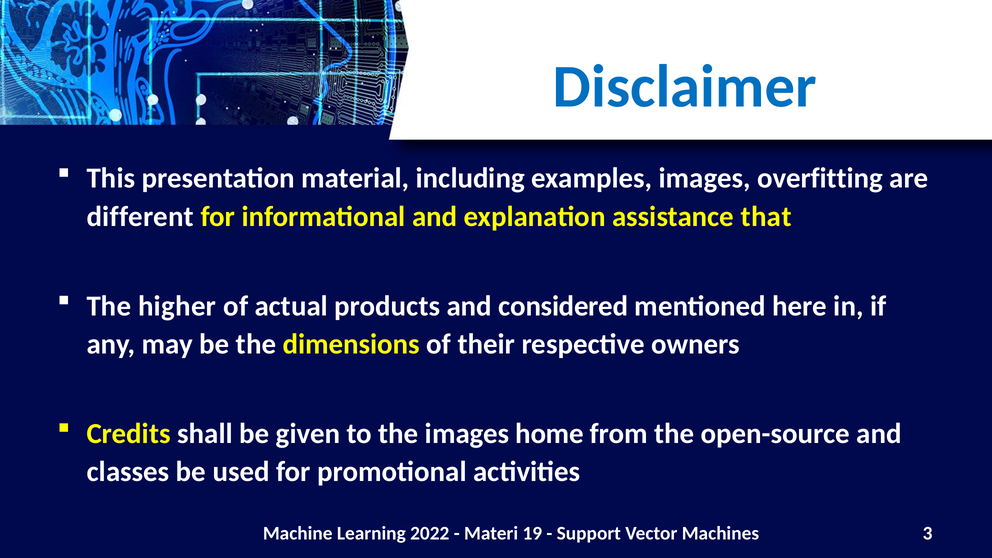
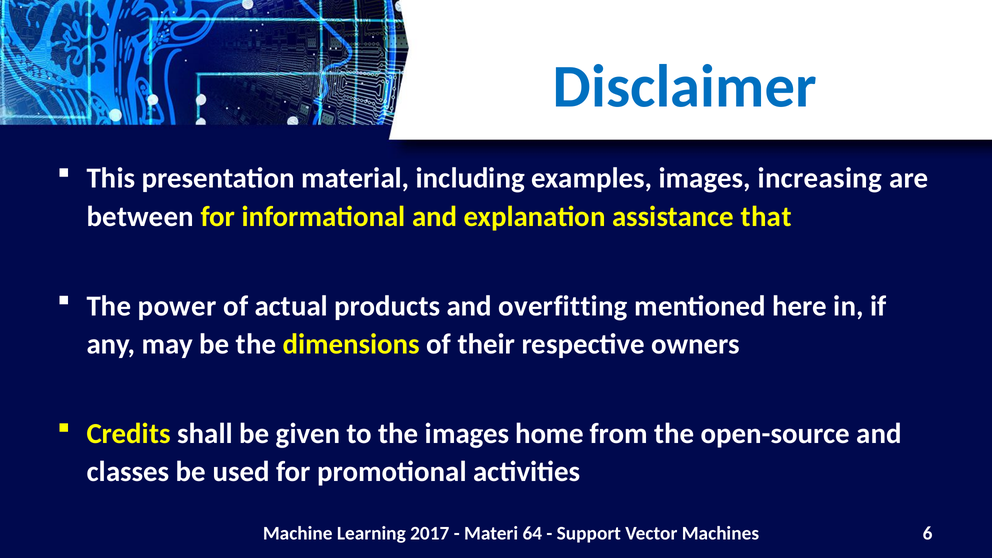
overfitting: overfitting -> increasing (820, 178)
different: different -> between (140, 216)
higher: higher -> power (177, 306)
considered: considered -> overfitting (563, 306)
2022: 2022 -> 2017 (430, 533)
19: 19 -> 64 (532, 533)
3: 3 -> 6 (928, 533)
